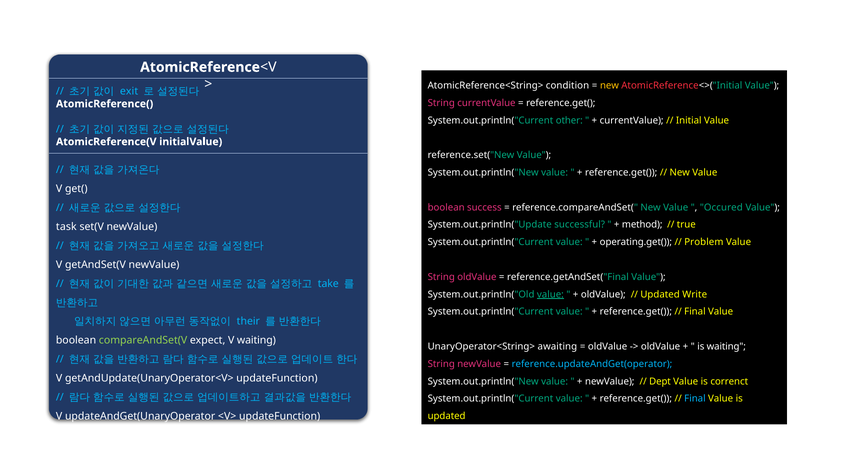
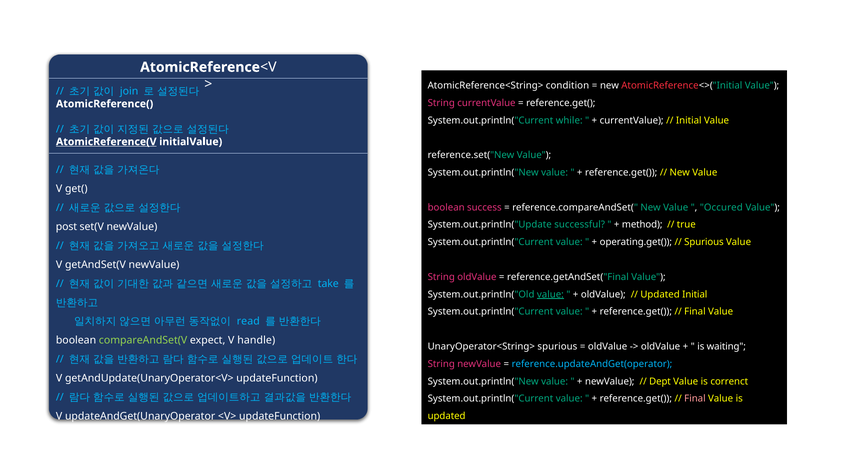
new colour: yellow -> white (610, 86)
exit: exit -> join (129, 91)
other: other -> while (569, 120)
AtomicReference(V underline: none -> present (106, 142)
task: task -> post (66, 227)
Problem: Problem -> Spurious (704, 242)
Updated Write: Write -> Initial (695, 294)
their: their -> read (248, 322)
V waiting: waiting -> handle (256, 341)
UnaryOperator<String> awaiting: awaiting -> spurious (557, 347)
Final colour: light blue -> pink (695, 399)
